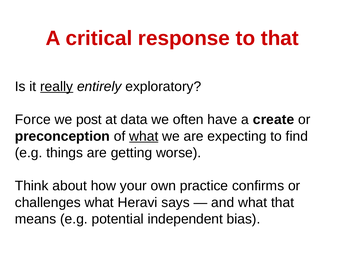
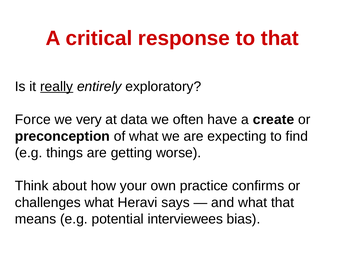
post: post -> very (89, 120)
what underline: present -> none (144, 136)
independent: independent -> interviewees (185, 219)
